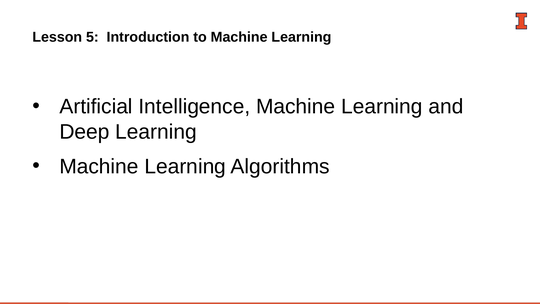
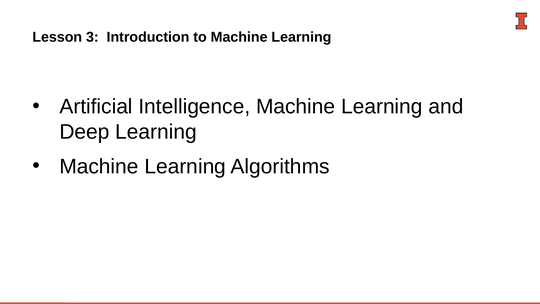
5: 5 -> 3 (92, 37)
